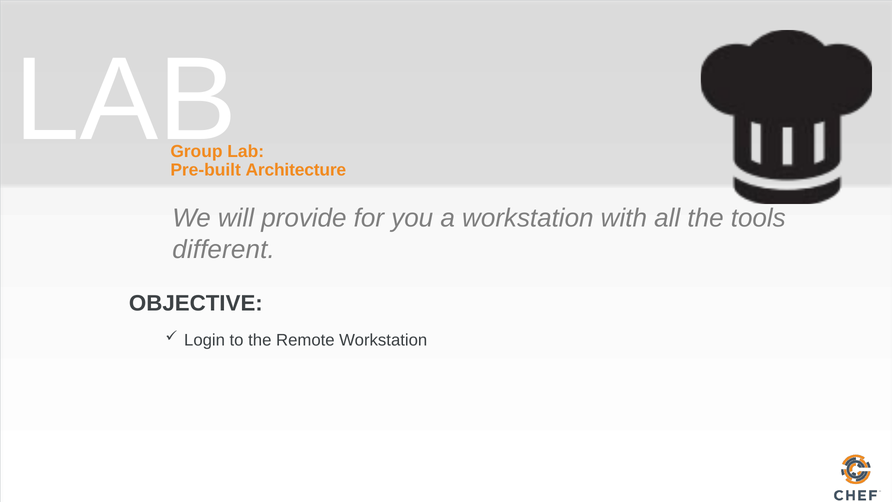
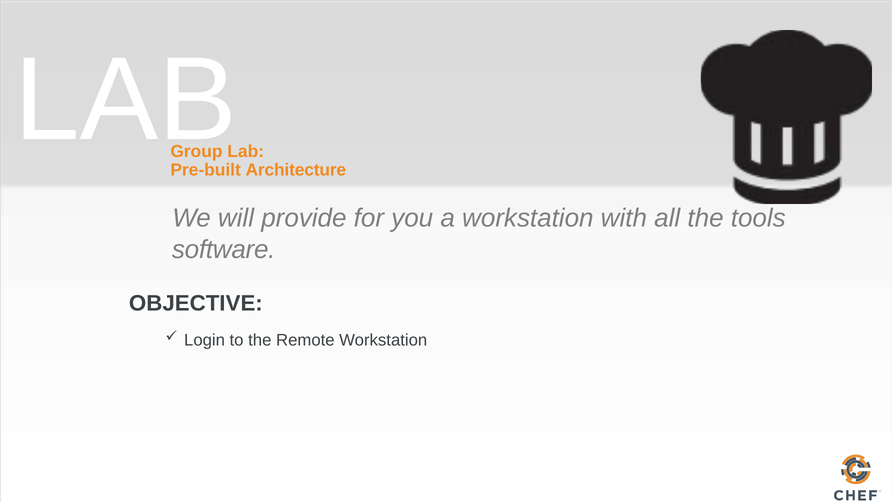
different: different -> software (224, 249)
